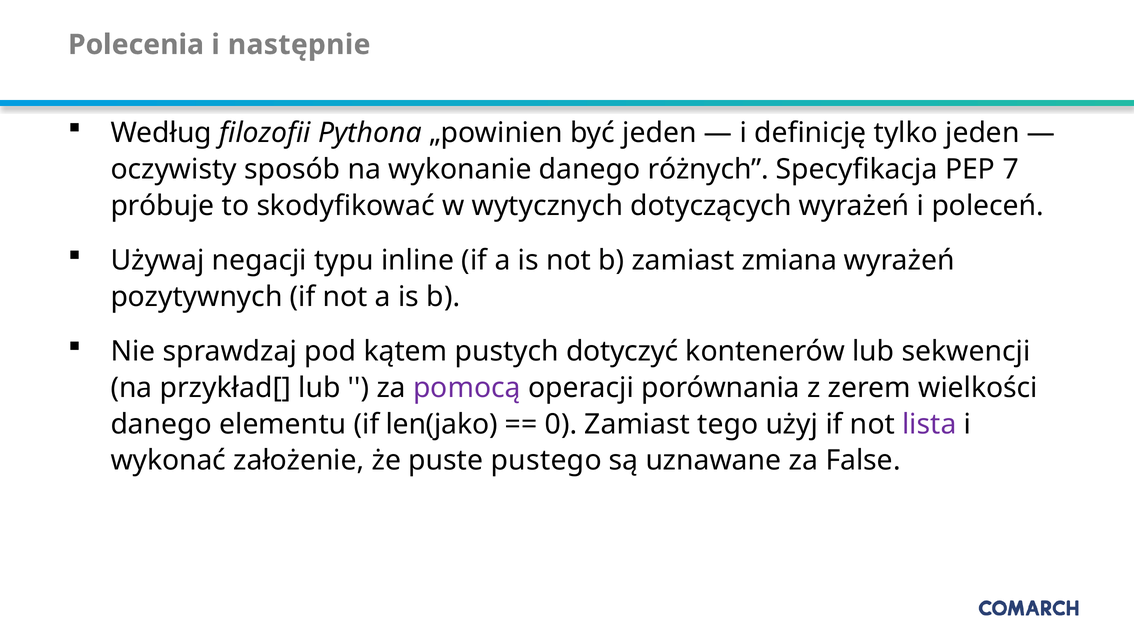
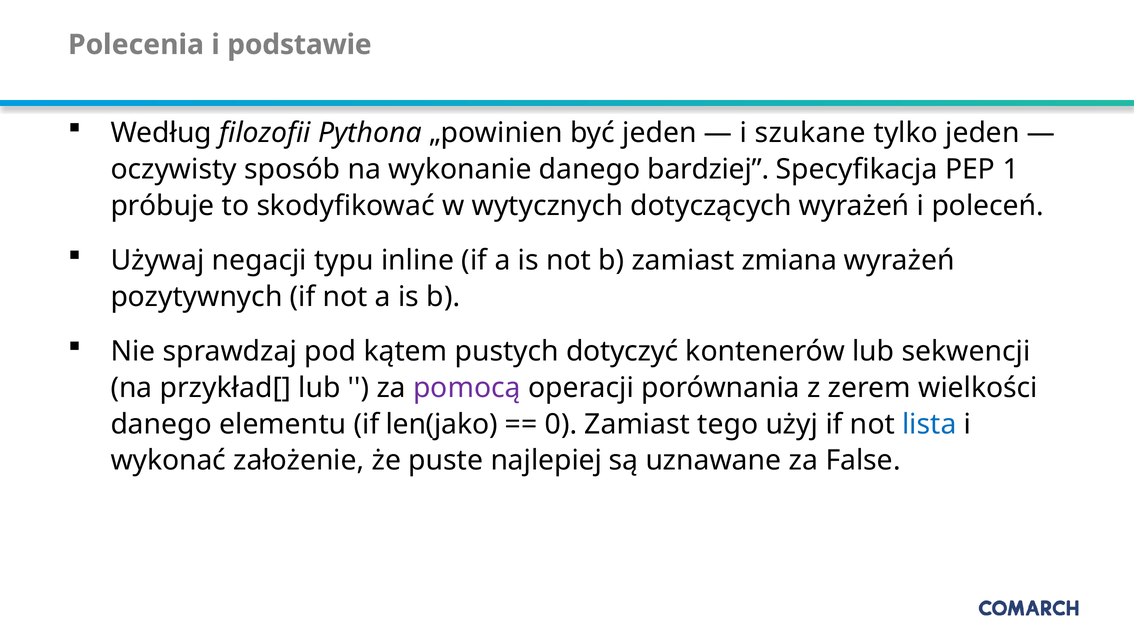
następnie: następnie -> podstawie (299, 45)
definicję: definicję -> szukane (810, 133)
różnych: różnych -> bardziej (708, 169)
7: 7 -> 1 (1011, 169)
lista colour: purple -> blue (929, 424)
pustego: pustego -> najlepiej (546, 460)
